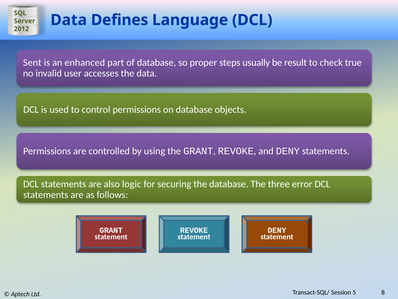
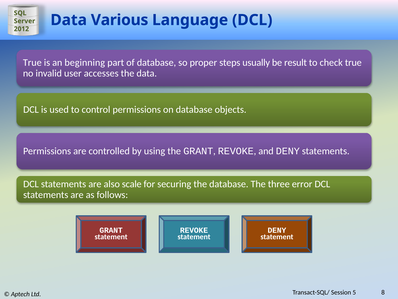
Defines: Defines -> Various (120, 20)
Sent: Sent -> True (32, 63)
enhanced: enhanced -> beginning (85, 63)
logic: logic -> scale (132, 184)
